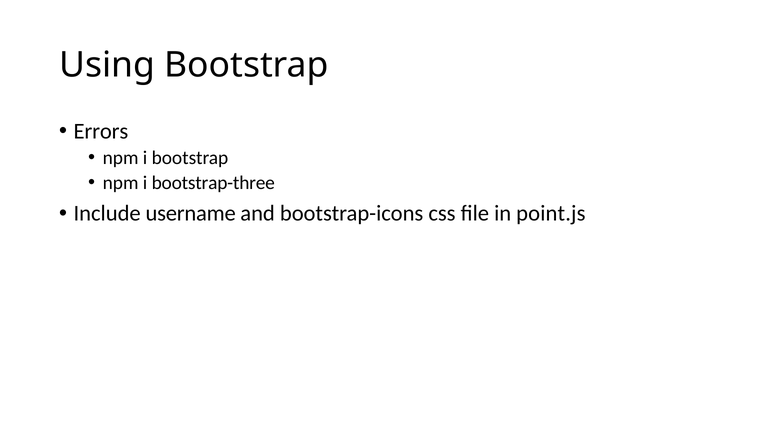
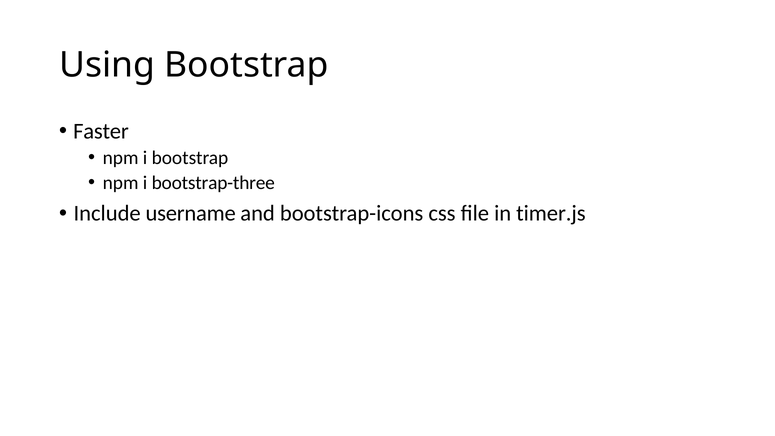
Errors: Errors -> Faster (101, 131)
point.js: point.js -> timer.js (551, 213)
